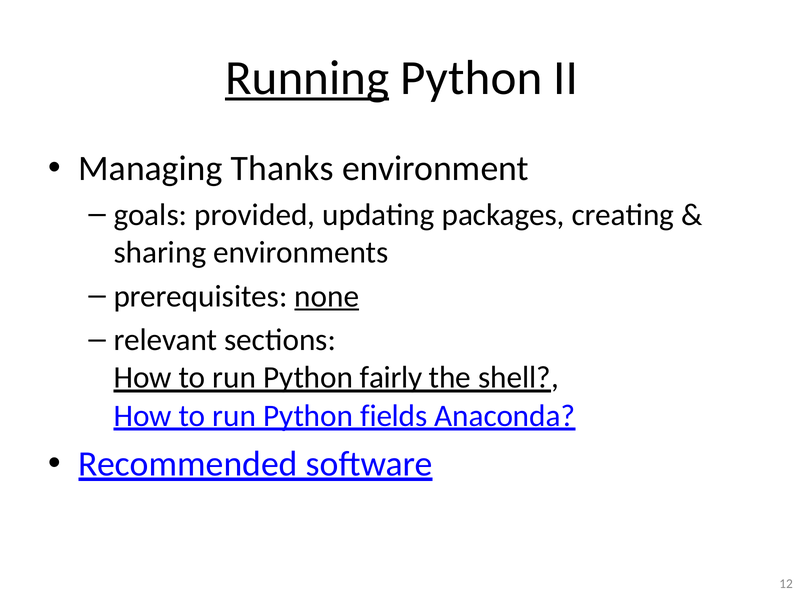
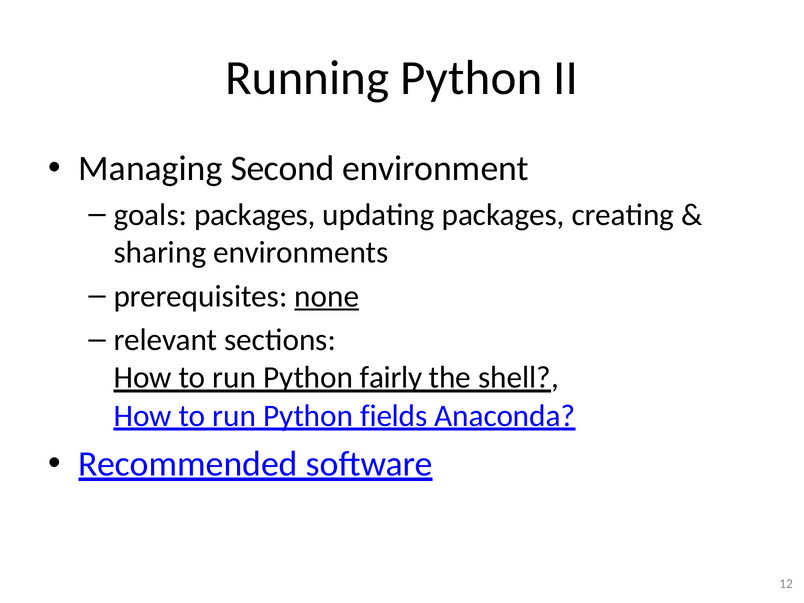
Running underline: present -> none (307, 78)
Thanks: Thanks -> Second (282, 169)
goals provided: provided -> packages (255, 215)
